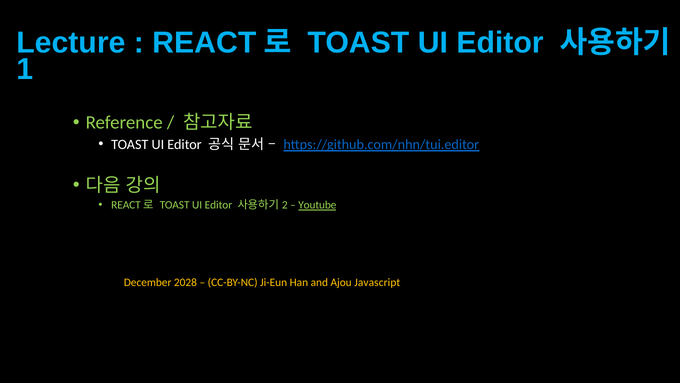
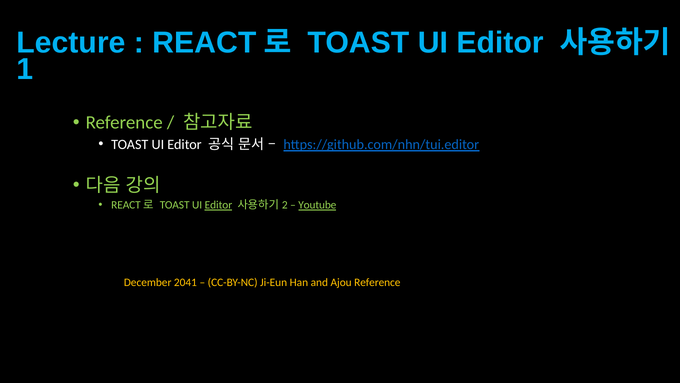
Editor underline: none -> present (218, 205)
2028: 2028 -> 2041 (185, 282)
Ajou Javascript: Javascript -> Reference (377, 282)
